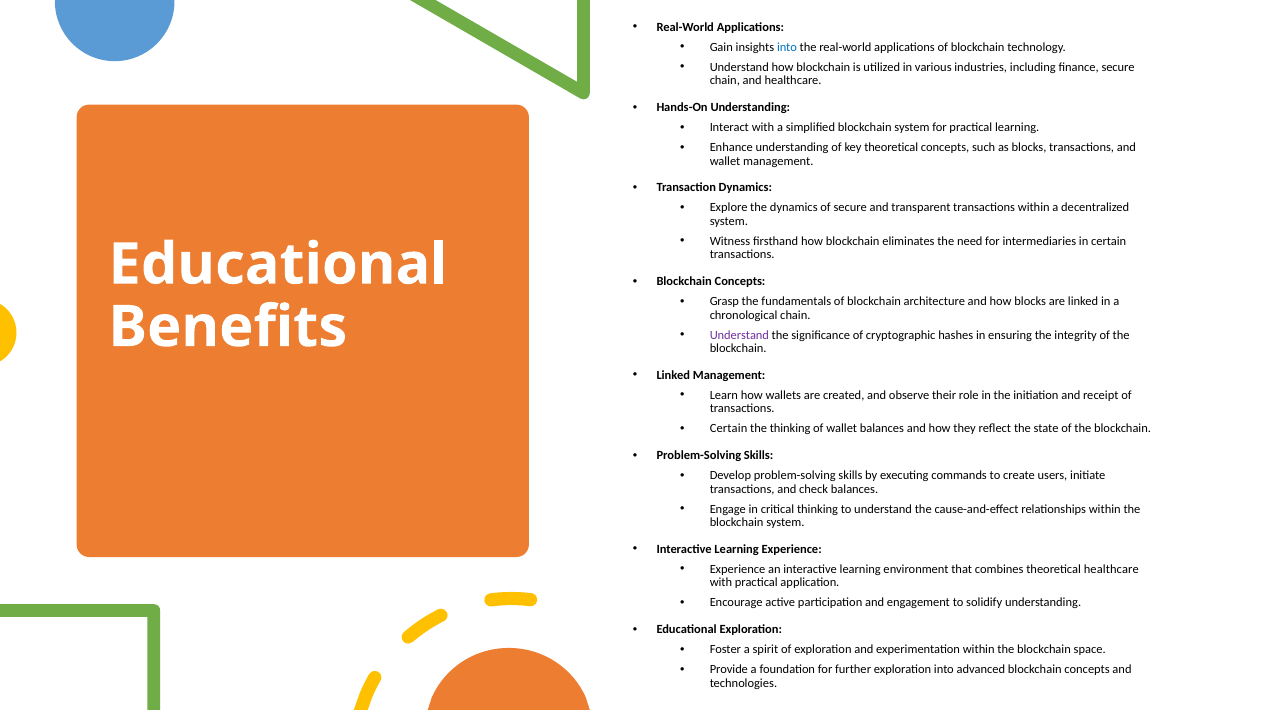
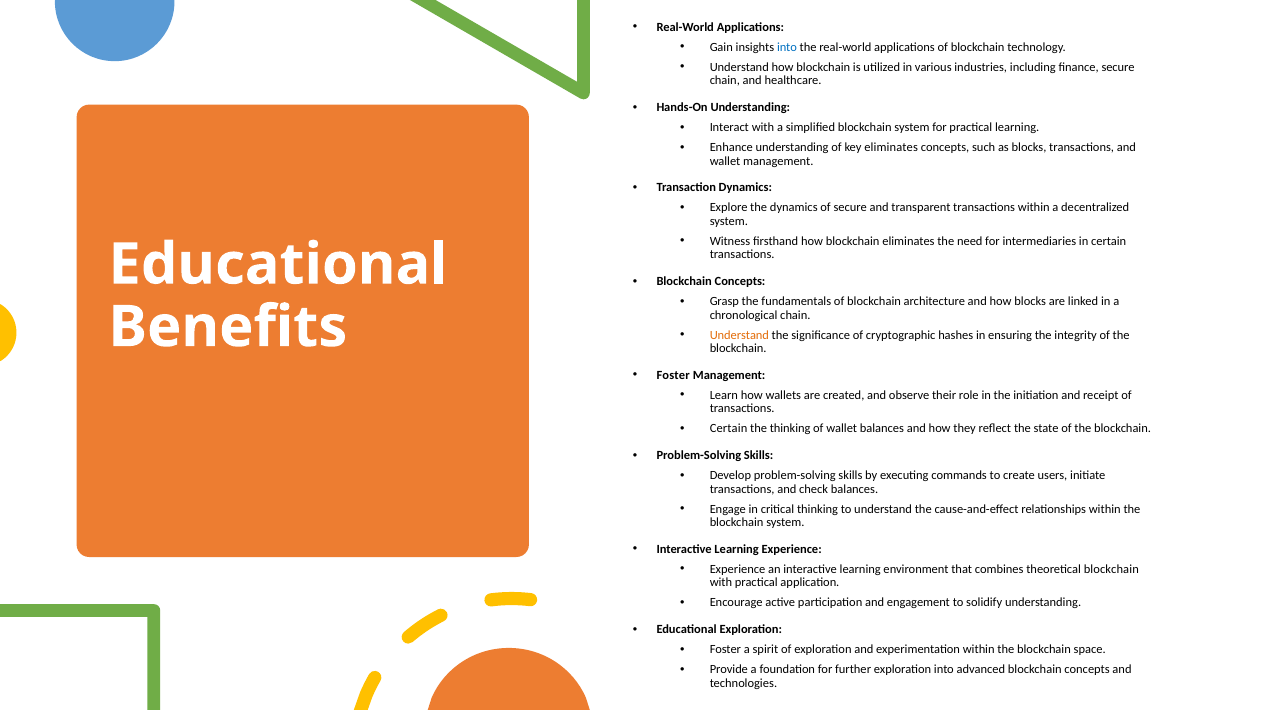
key theoretical: theoretical -> eliminates (891, 147)
Understand colour: purple -> orange (739, 335)
Linked: Linked -> Foster (673, 375)
theoretical healthcare: healthcare -> blockchain (1111, 569)
